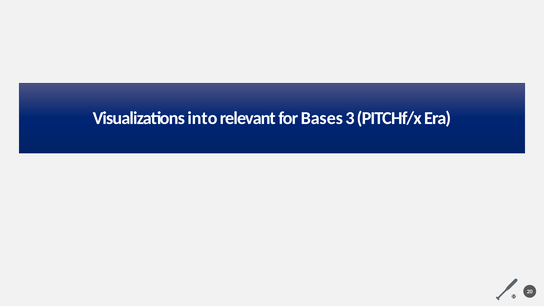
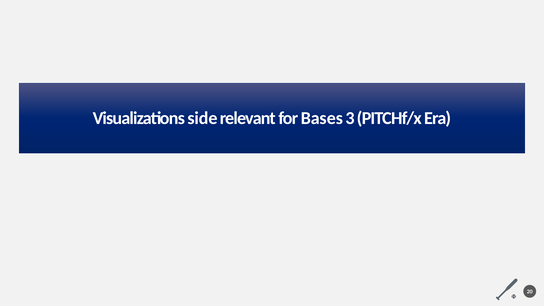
into: into -> side (202, 118)
